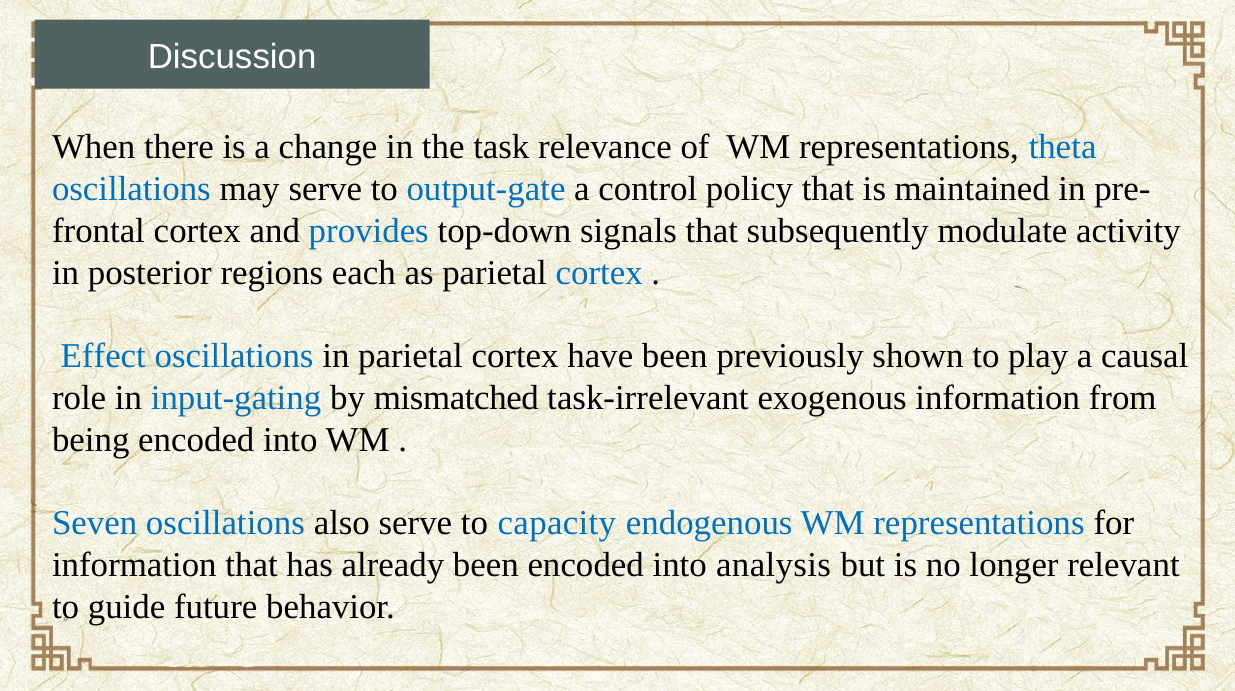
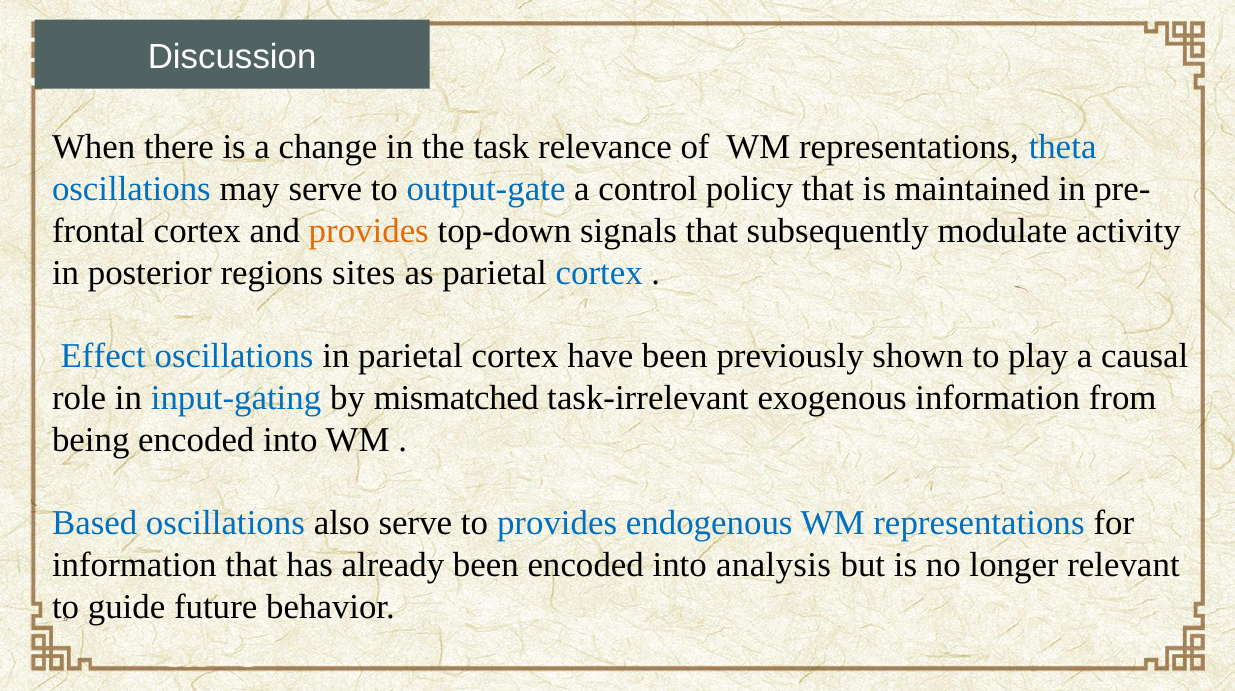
provides colour: blue -> orange (369, 231)
each: each -> sites (364, 273)
Seven: Seven -> Based (95, 524)
to capacity: capacity -> provides (557, 524)
